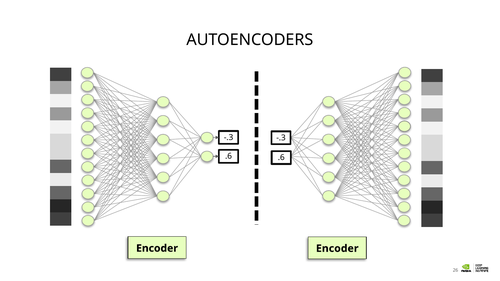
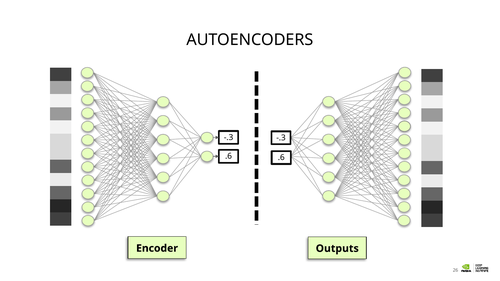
Encoder Encoder: Encoder -> Outputs (337, 249)
